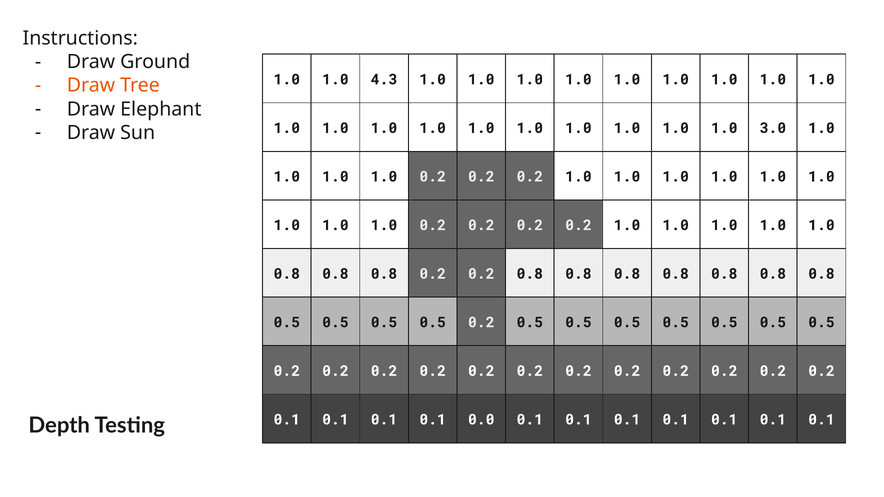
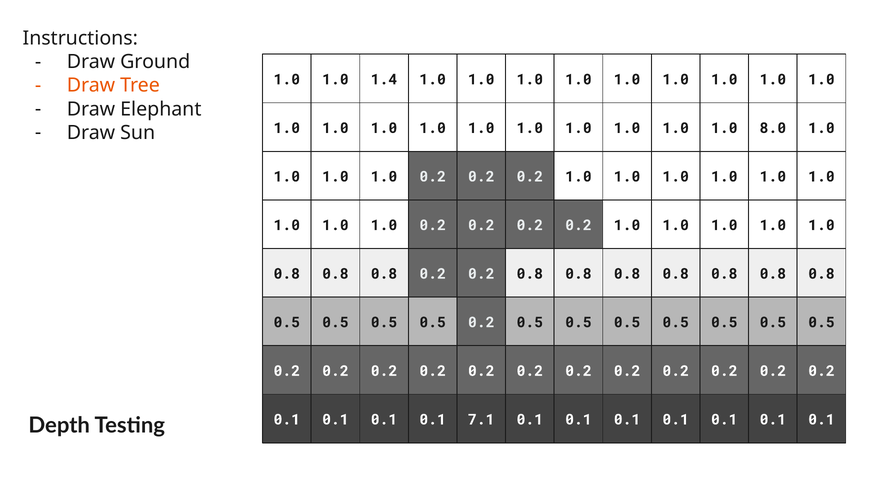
4.3: 4.3 -> 1.4 (384, 80)
3.0: 3.0 -> 8.0 (773, 128)
0.0: 0.0 -> 7.1 (481, 420)
